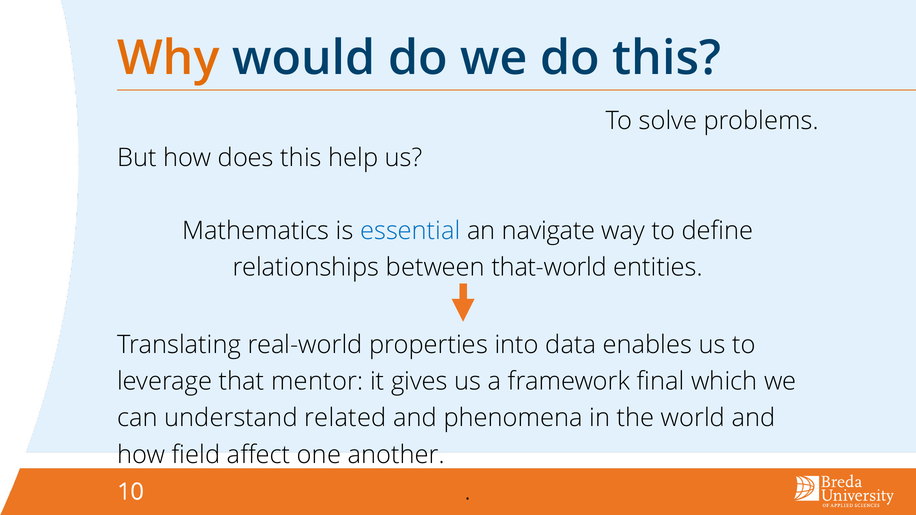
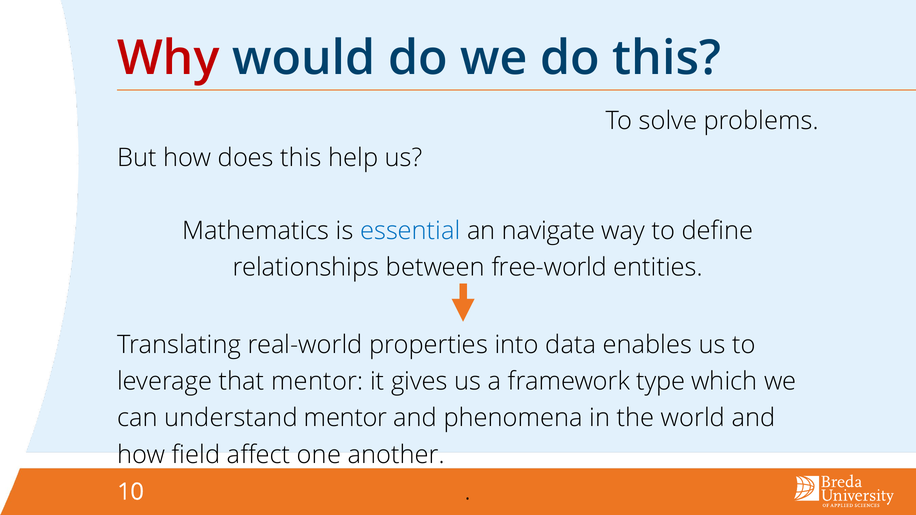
Why colour: orange -> red (168, 58)
that-world: that-world -> free-world (549, 268)
final: final -> type (661, 382)
understand related: related -> mentor (346, 418)
